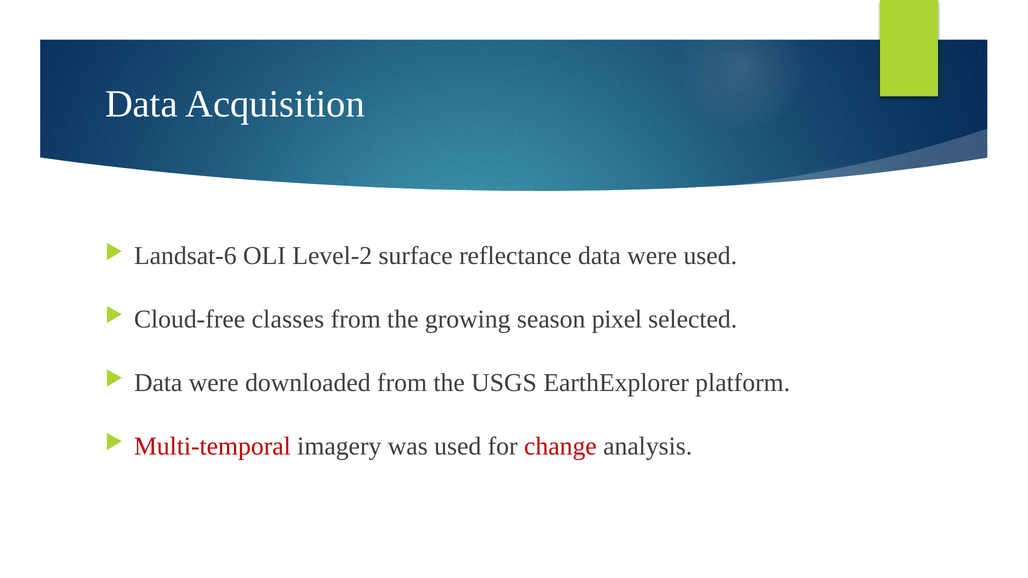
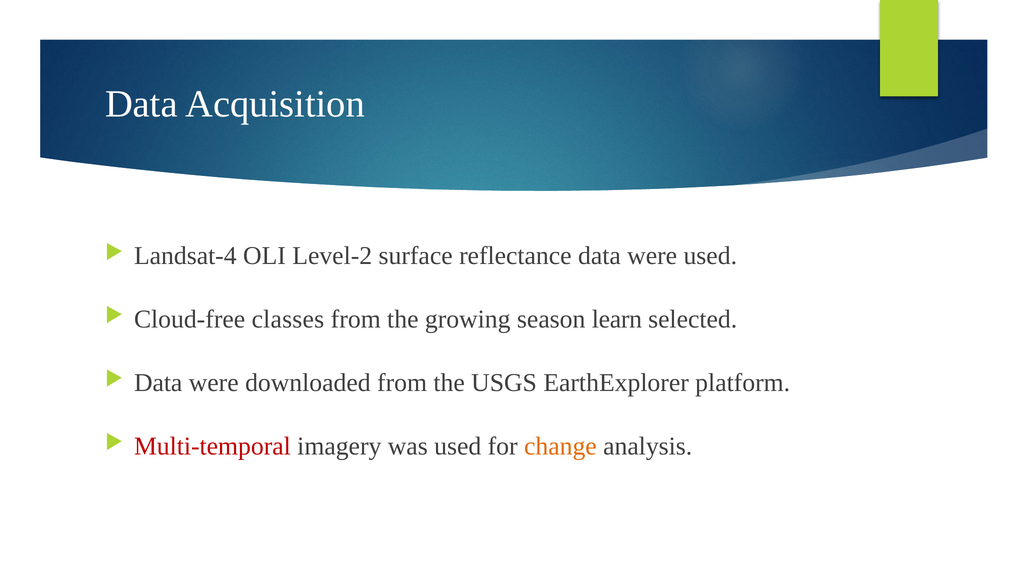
Landsat-6: Landsat-6 -> Landsat-4 (185, 256)
pixel: pixel -> learn (617, 319)
change colour: red -> orange (560, 446)
